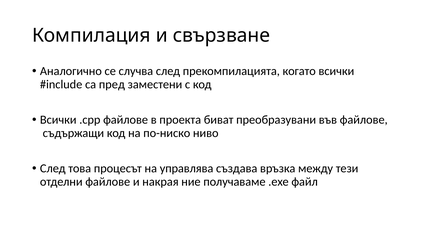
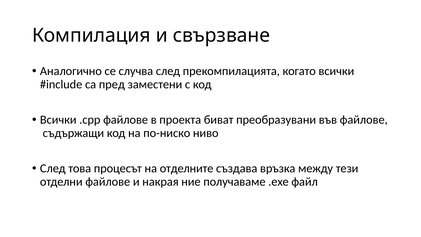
управлява: управлява -> отделните (187, 168)
